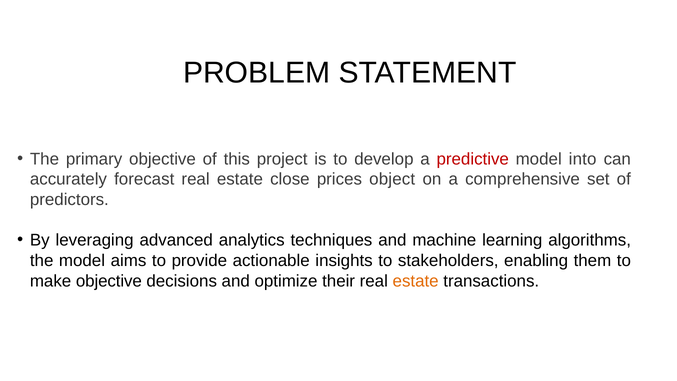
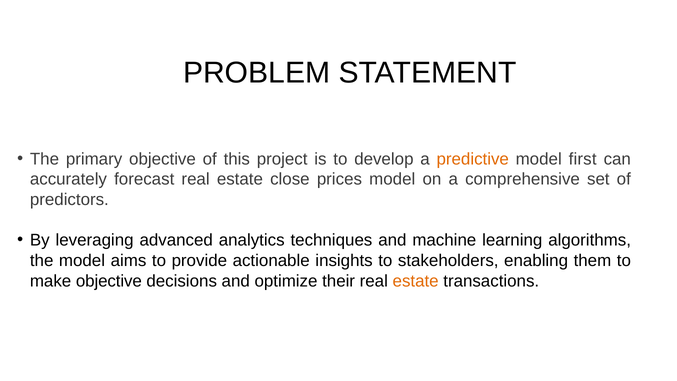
predictive colour: red -> orange (473, 159)
into: into -> first (583, 159)
prices object: object -> model (392, 179)
